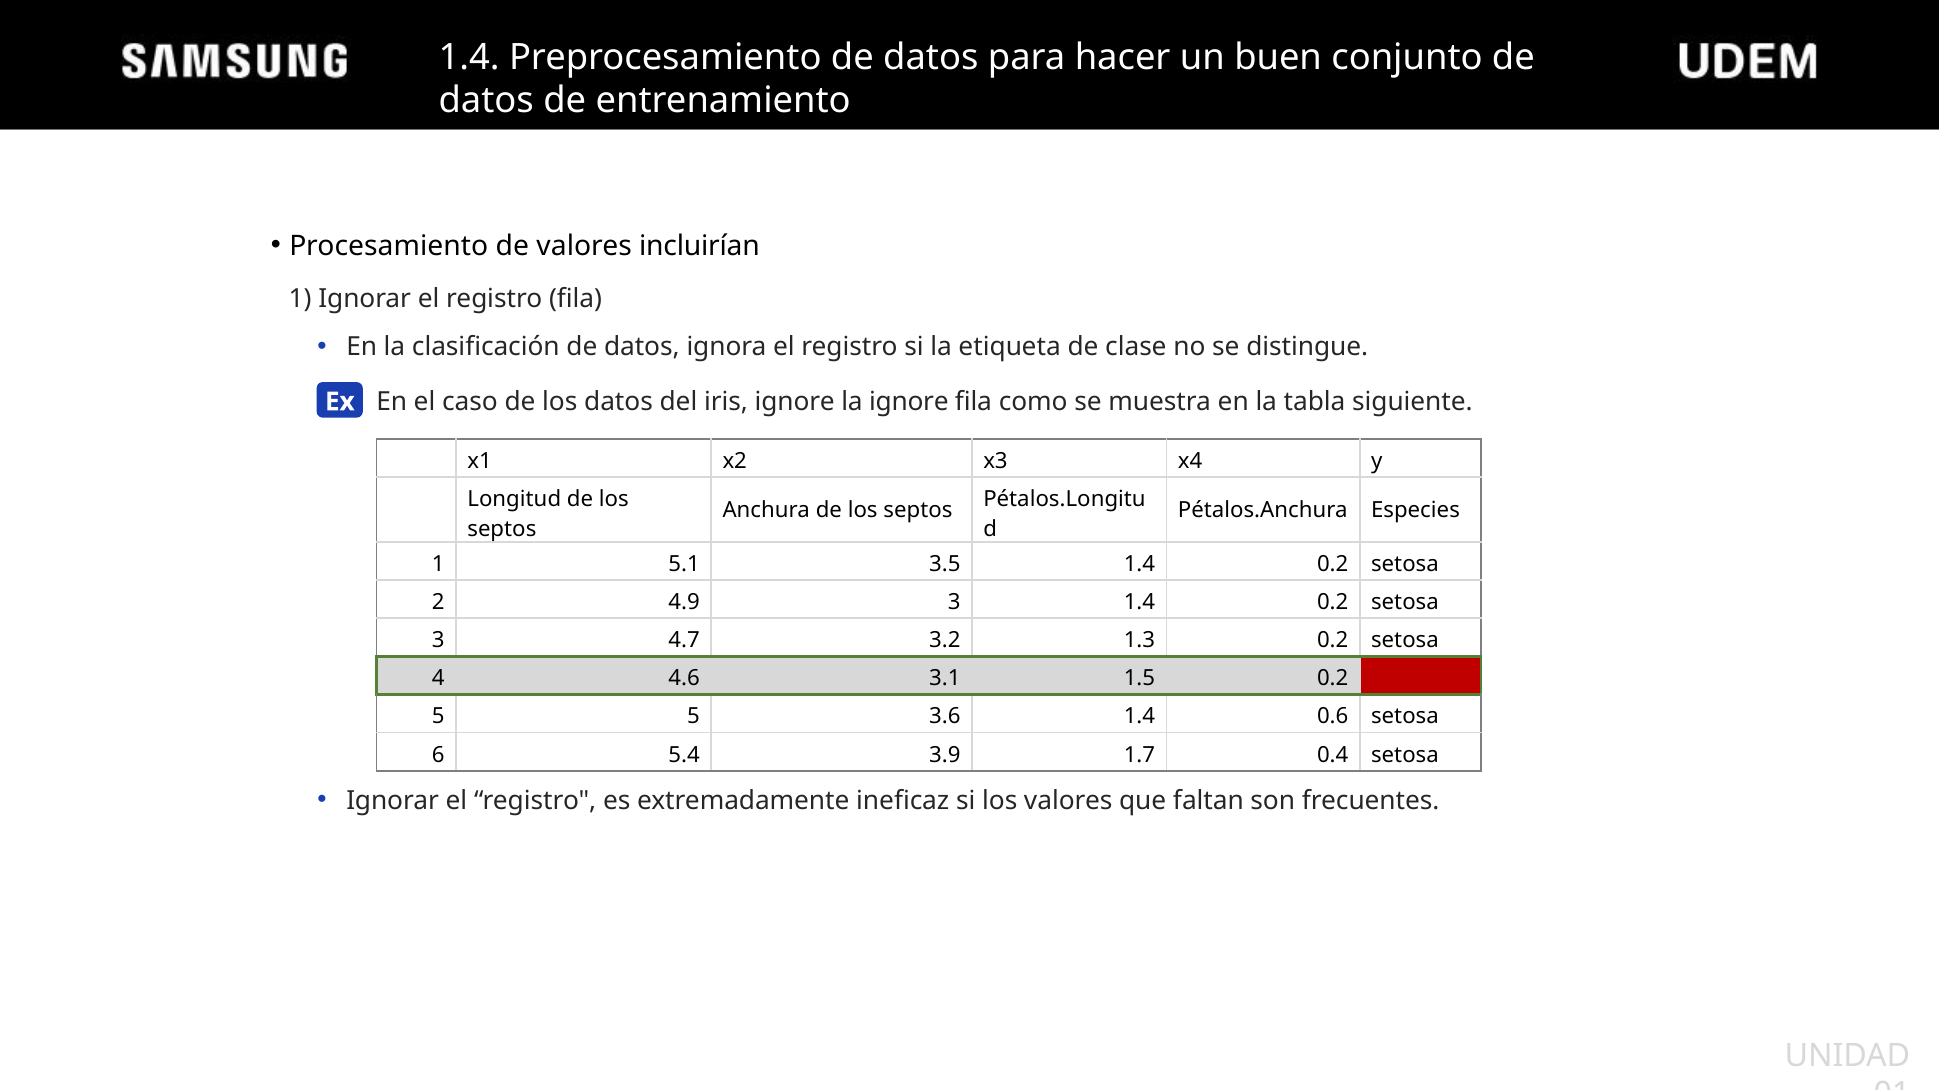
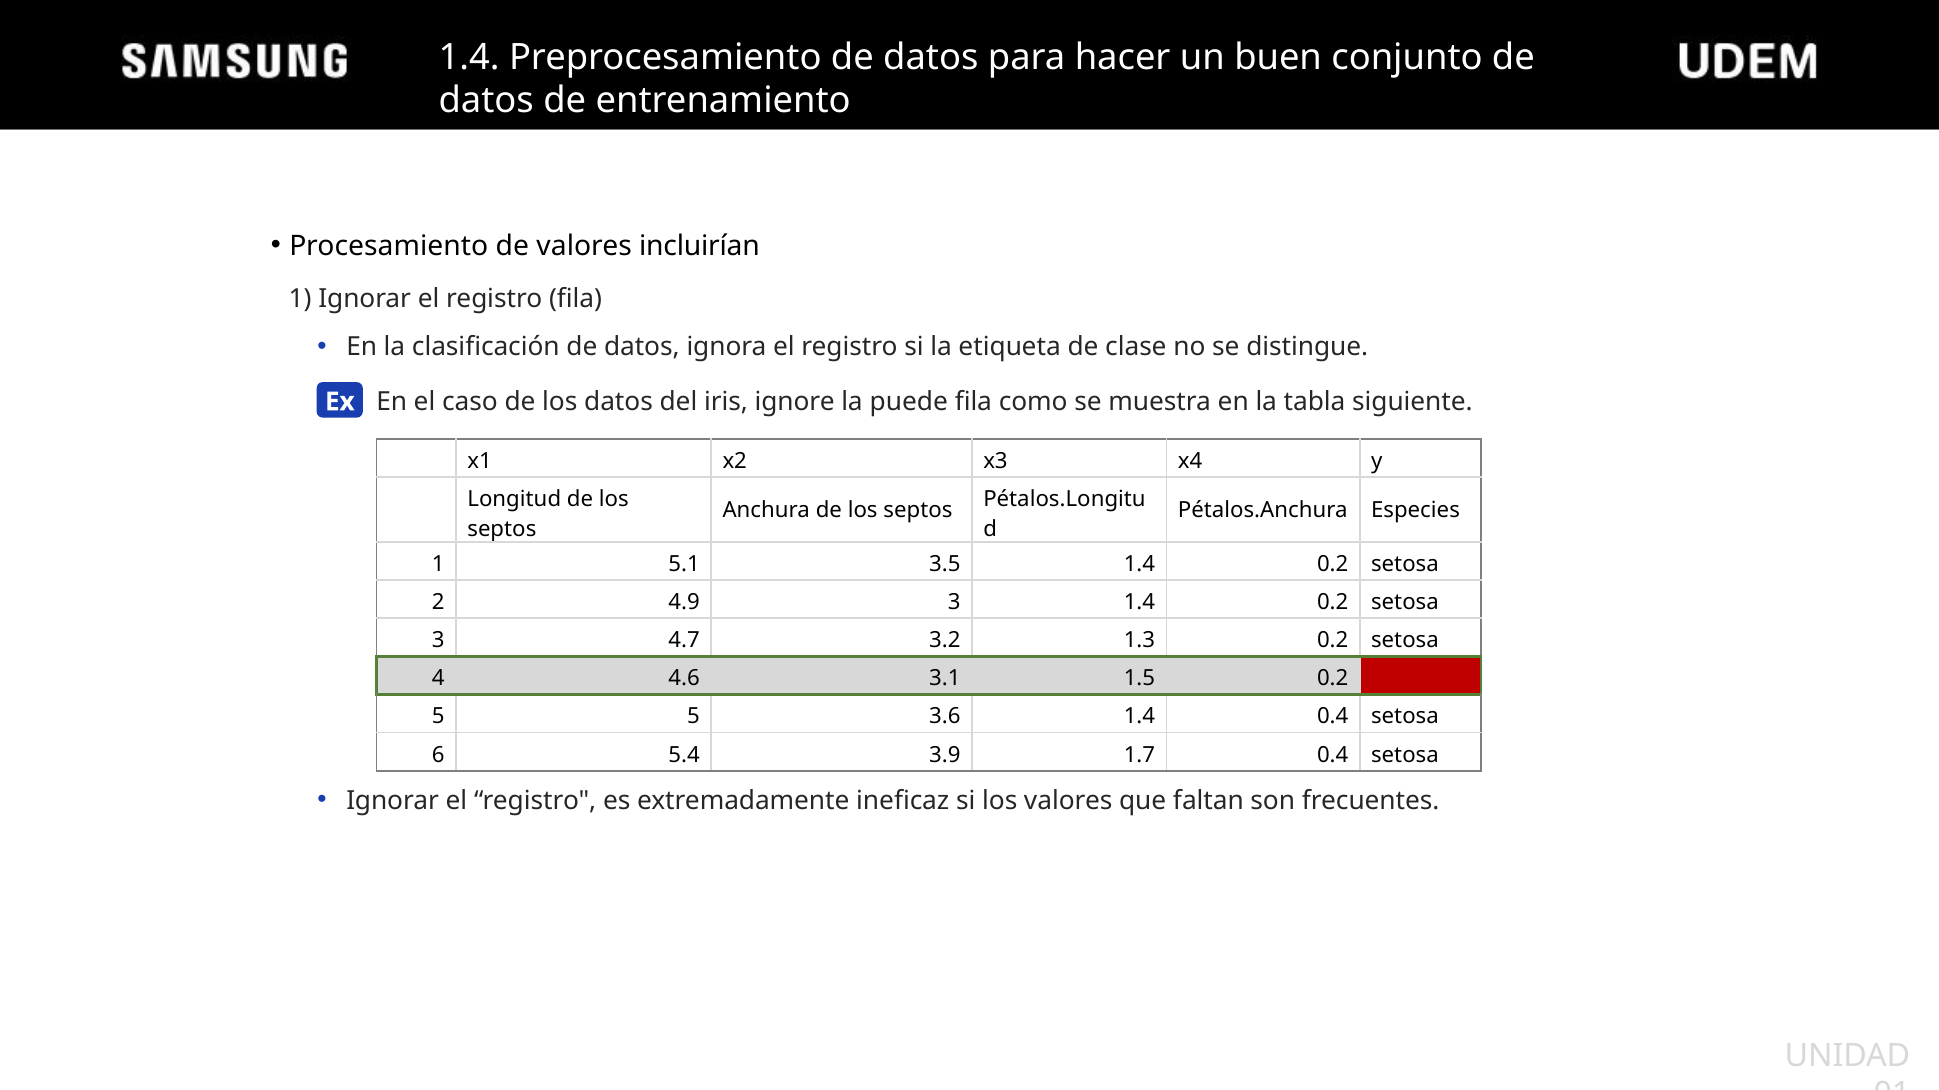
la ignore: ignore -> puede (909, 402)
1.4 0.6: 0.6 -> 0.4 (1333, 717)
